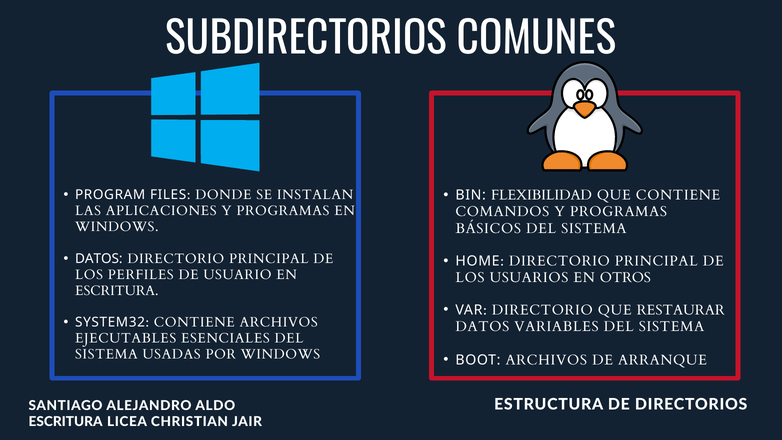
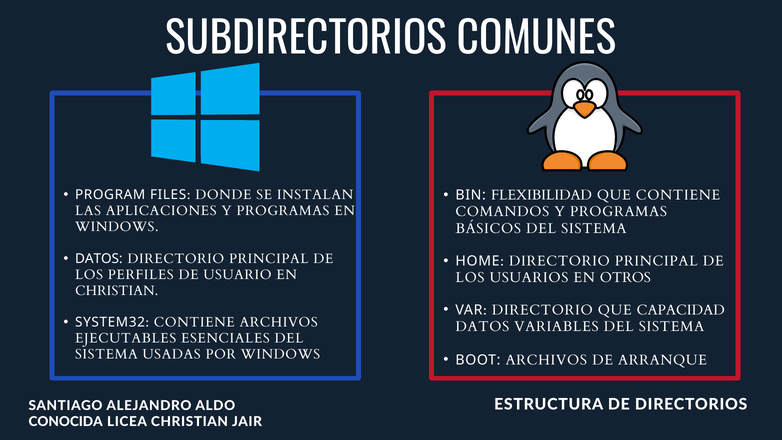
ESCRITURA: ESCRITURA -> CHRISTIAN (117, 291)
RESTAURAR: RESTAURAR -> CAPACIDAD (681, 310)
ESCRITURA: ESCRITURA -> CONOCIDA (66, 422)
